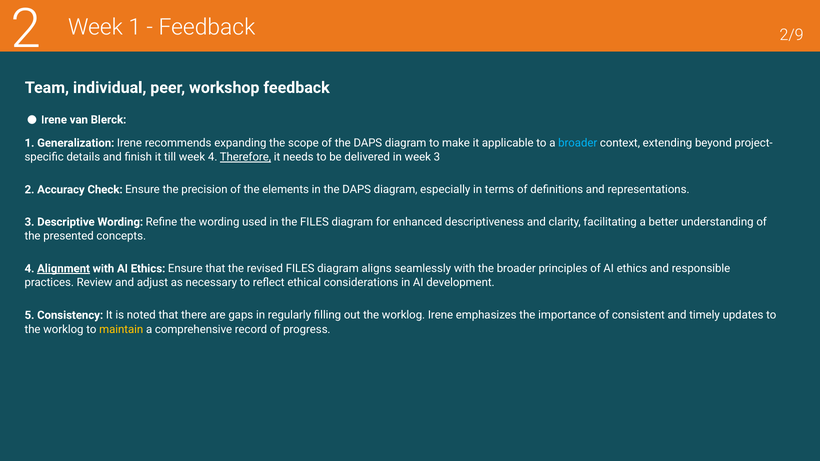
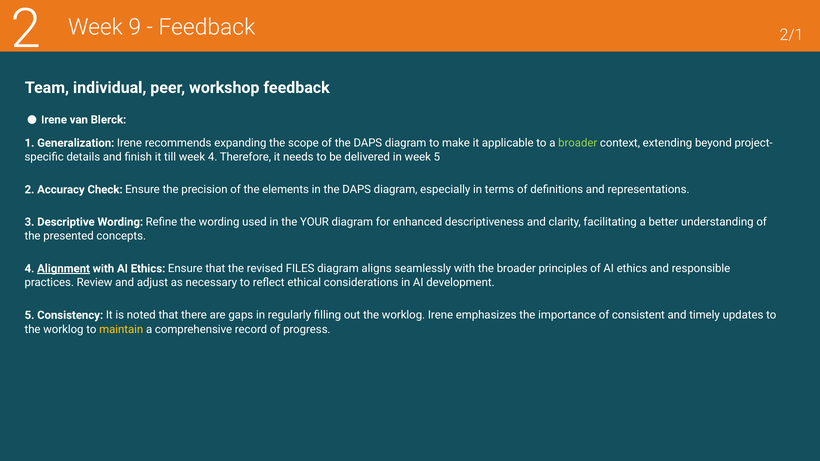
Week 1: 1 -> 9 (135, 27)
2/9: 2/9 -> 2/1 (792, 35)
broader colour: light blue -> light green (578, 143)
Therefore underline: present -> none (245, 157)
week 3: 3 -> 5 (437, 157)
the FILES: FILES -> YOUR (314, 222)
